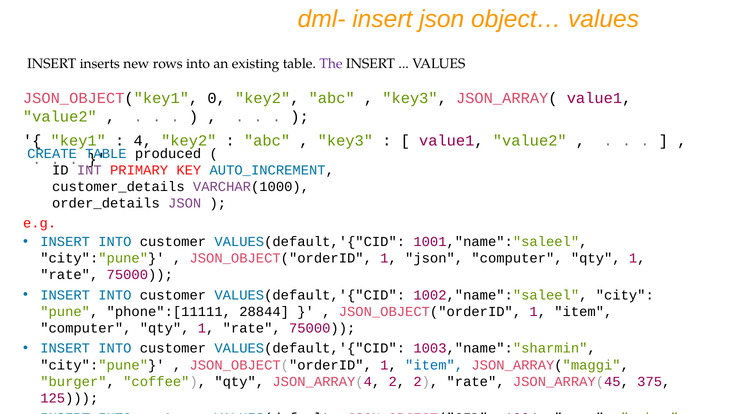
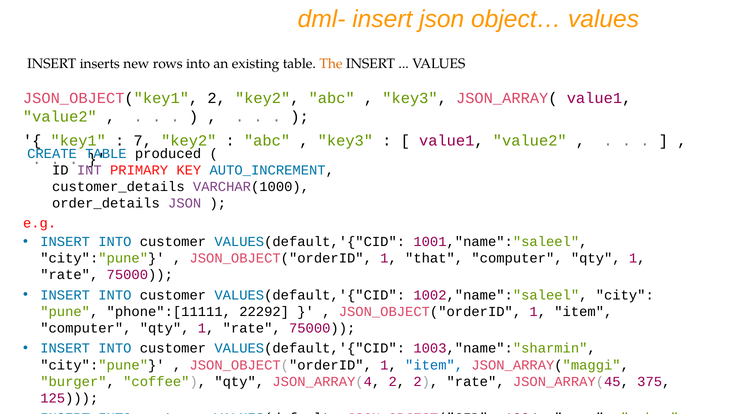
The colour: purple -> orange (331, 64)
JSON_OBJECT("key1 0: 0 -> 2 (217, 98)
4: 4 -> 7 (143, 141)
1 json: json -> that (434, 259)
28844: 28844 -> 22292 (264, 312)
